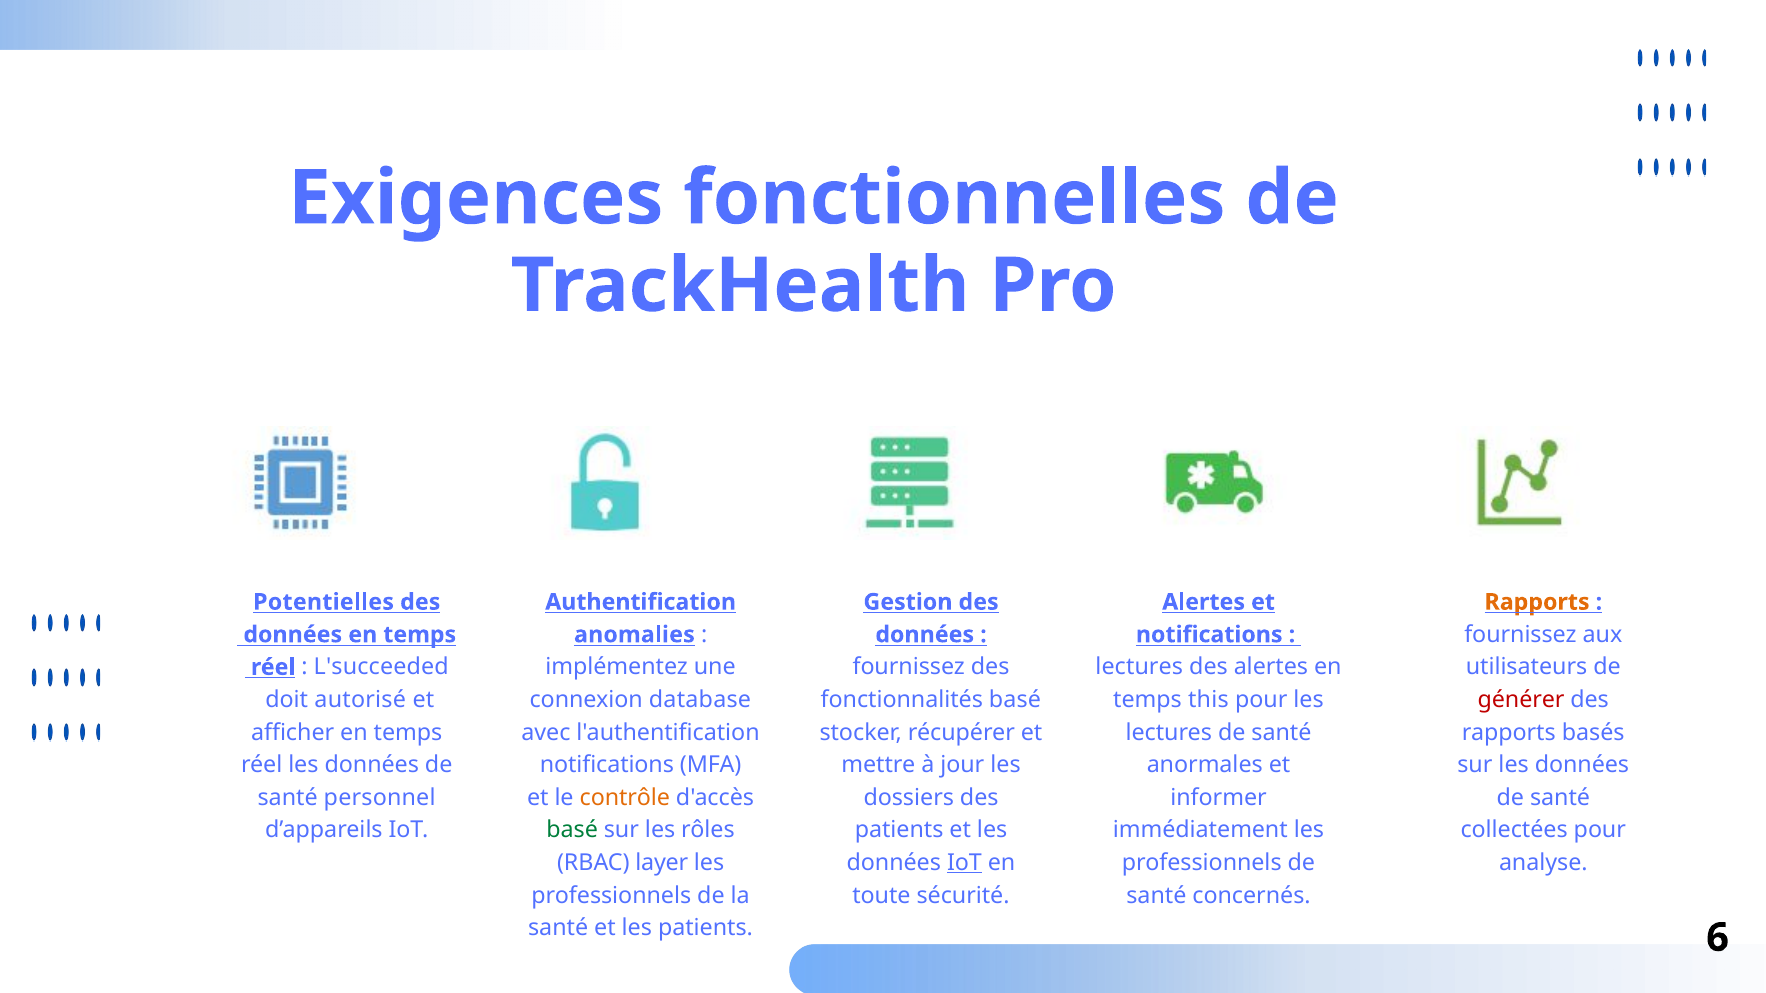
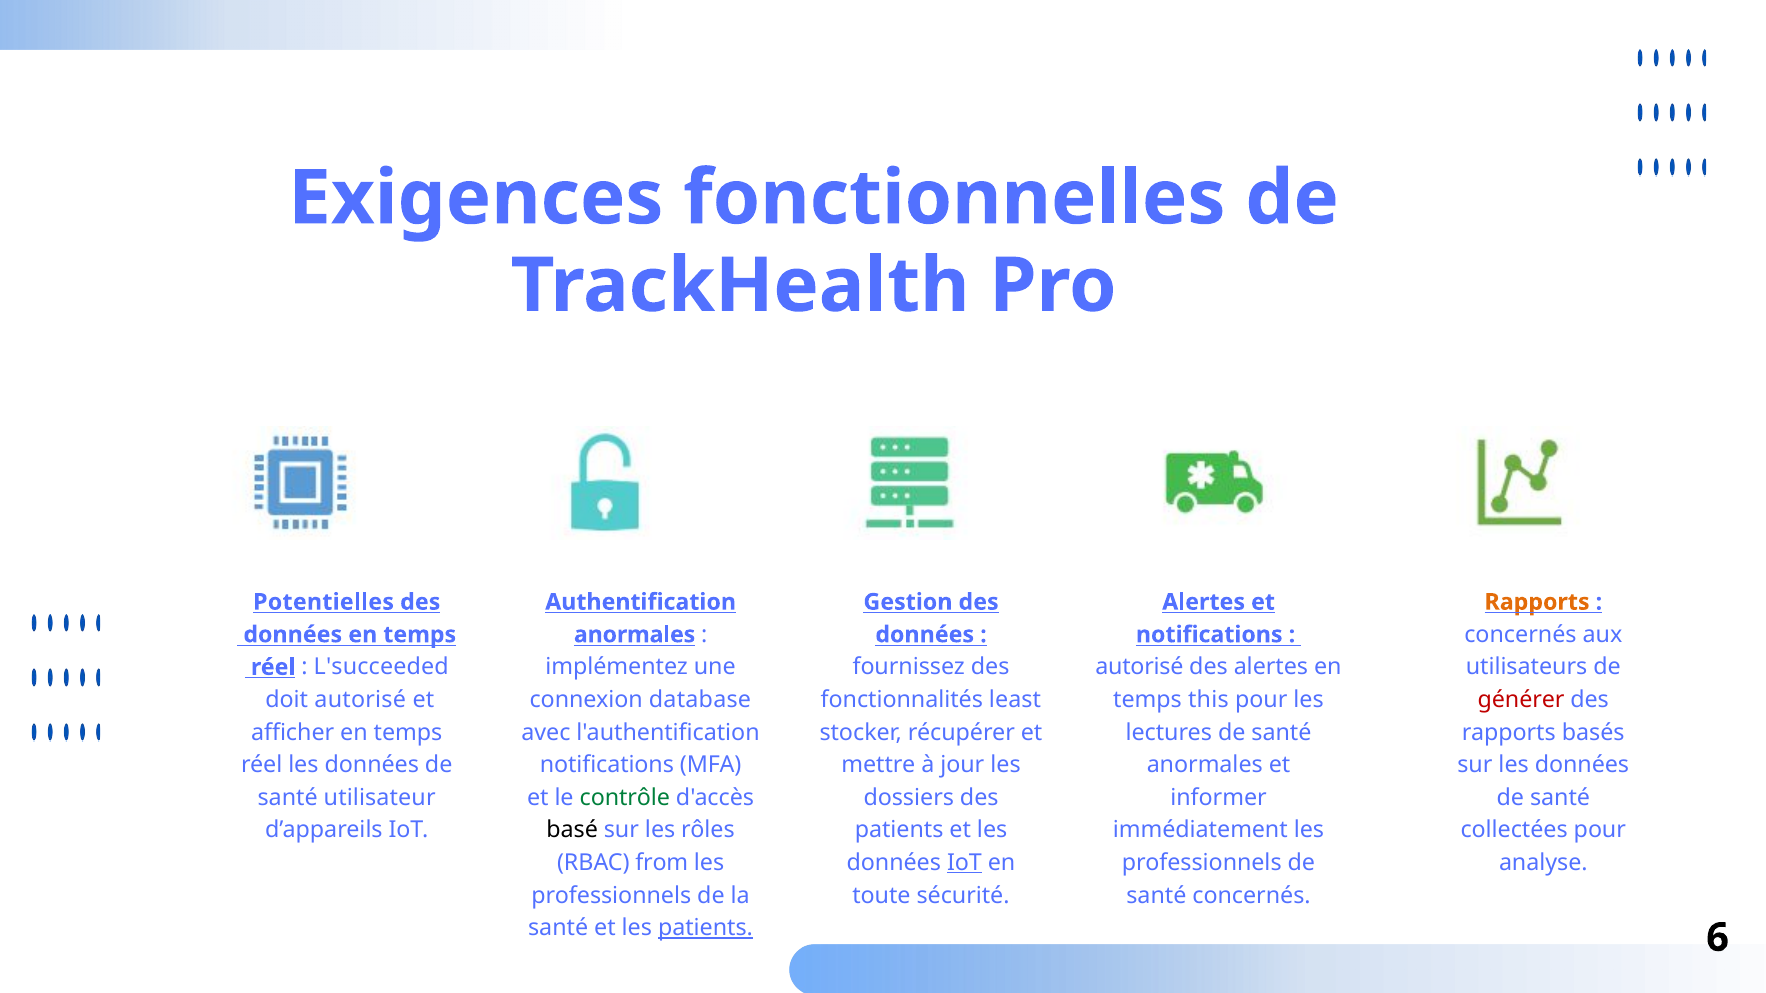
fournissez: fournissez -> concernés (1520, 635)
anomalies: anomalies -> anormales (635, 635)
lectures: lectures -> autorisé (1139, 667)
fonctionnalités basé: basé -> least (1015, 700)
personnel: personnel -> utilisateur (380, 798)
contrôle colour: orange -> green (625, 798)
basé colour: green -> black (572, 831)
layer: layer -> from (662, 863)
patients underline: none -> present (705, 928)
